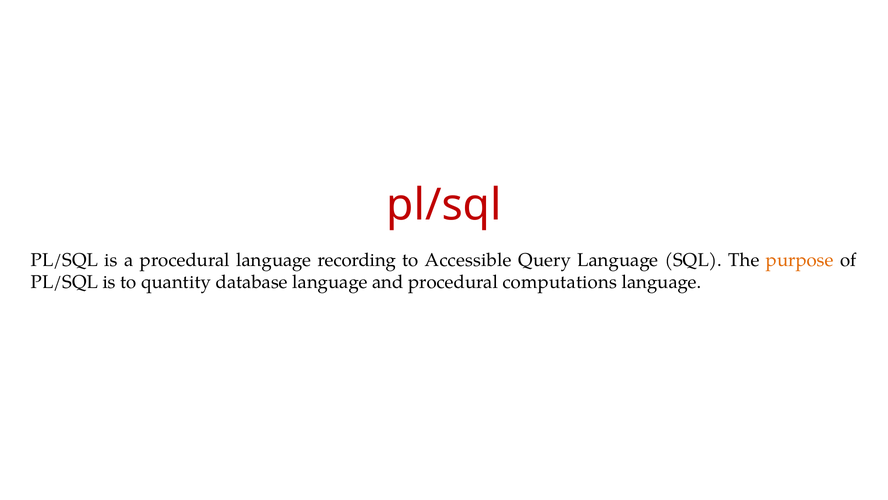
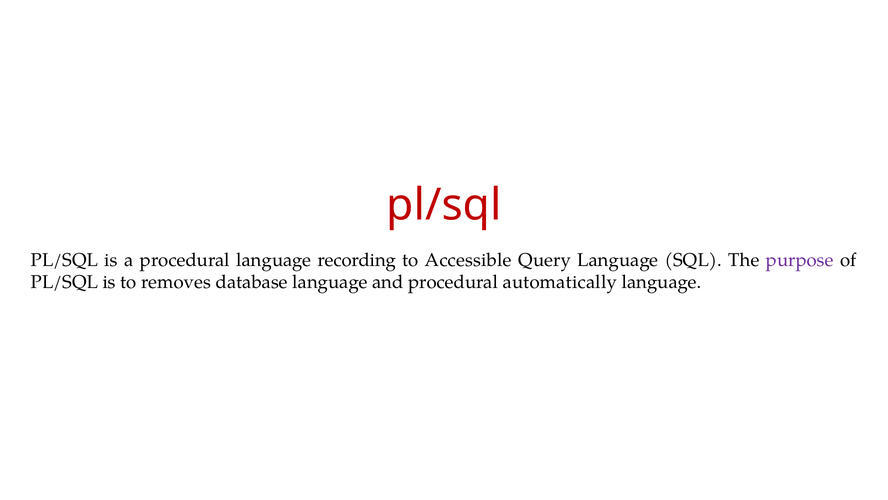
purpose colour: orange -> purple (800, 260)
quantity: quantity -> removes (176, 282)
computations: computations -> automatically (560, 282)
